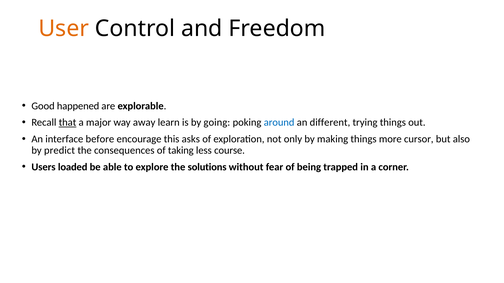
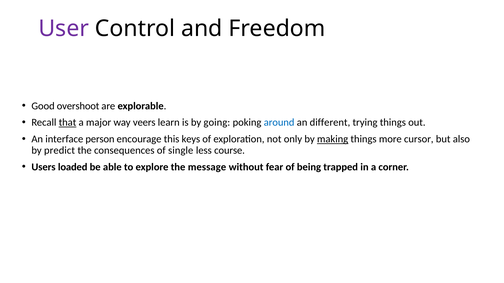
User colour: orange -> purple (64, 28)
happened: happened -> overshoot (78, 106)
away: away -> veers (144, 123)
before: before -> person (100, 139)
asks: asks -> keys (191, 139)
making underline: none -> present (333, 139)
taking: taking -> single (181, 151)
solutions: solutions -> message (207, 167)
